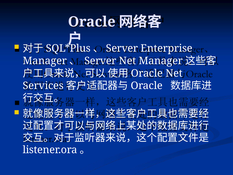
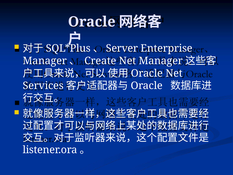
Server: Server -> Create (100, 61)
